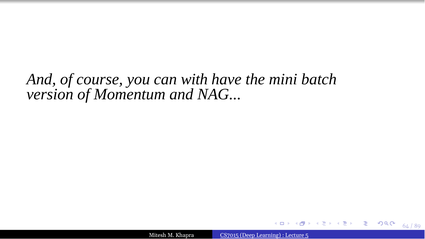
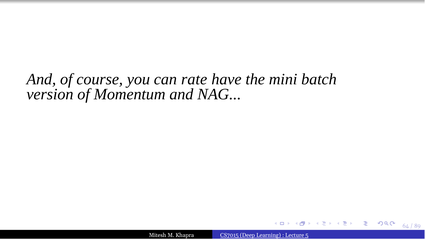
with: with -> rate (194, 79)
